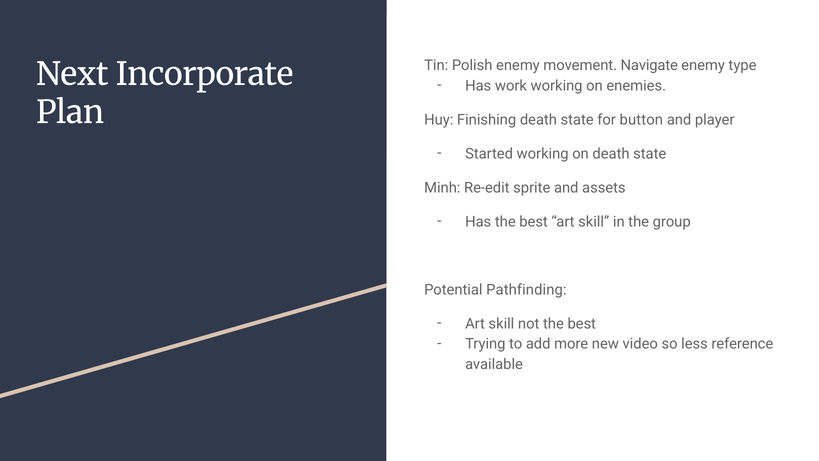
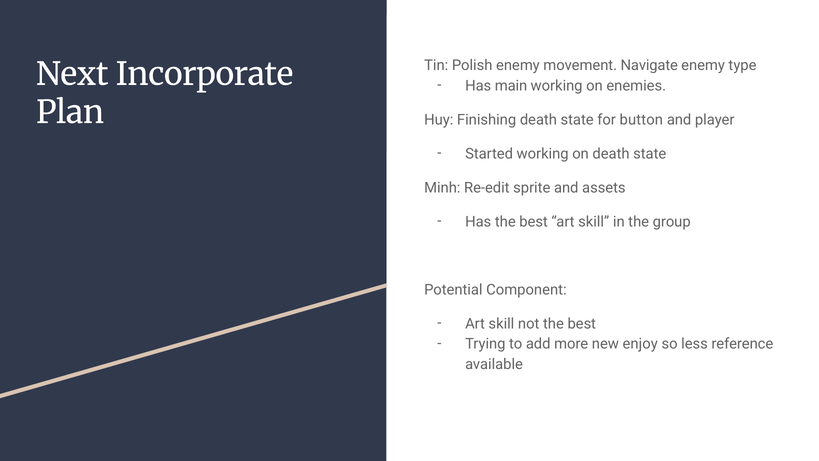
work: work -> main (511, 86)
Pathfinding: Pathfinding -> Component (526, 290)
video: video -> enjoy (640, 344)
